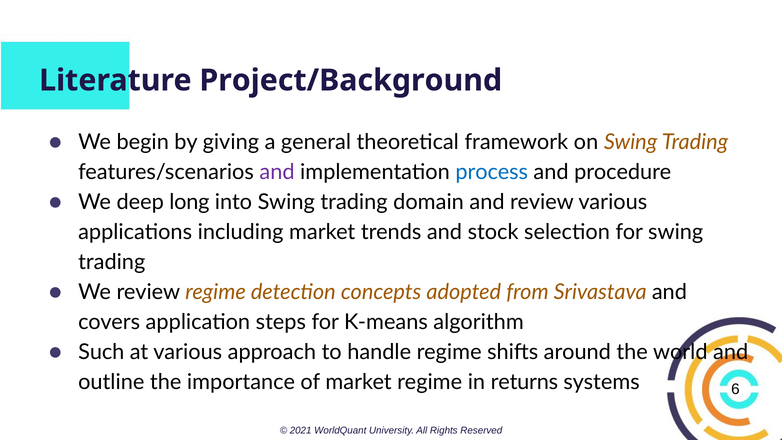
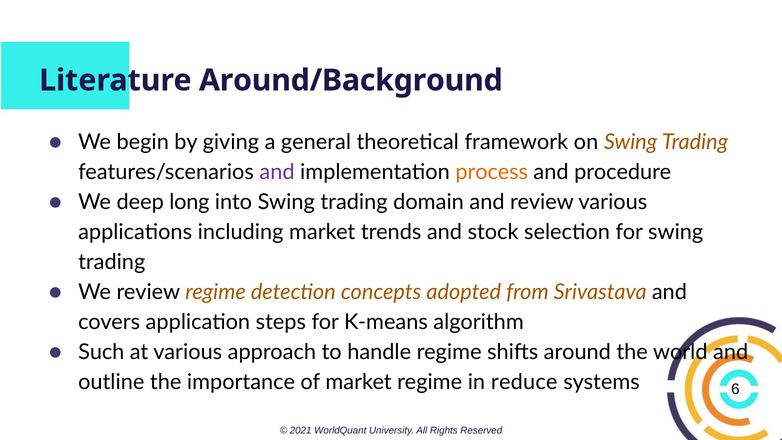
Project/Background: Project/Background -> Around/Background (351, 80)
process colour: blue -> orange (492, 172)
returns: returns -> reduce (524, 382)
